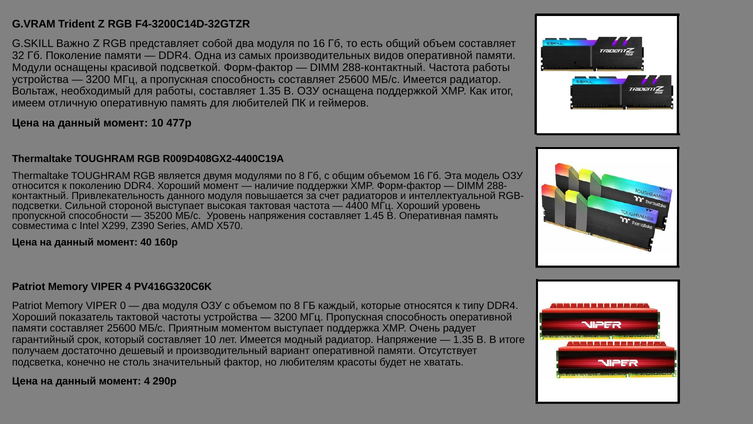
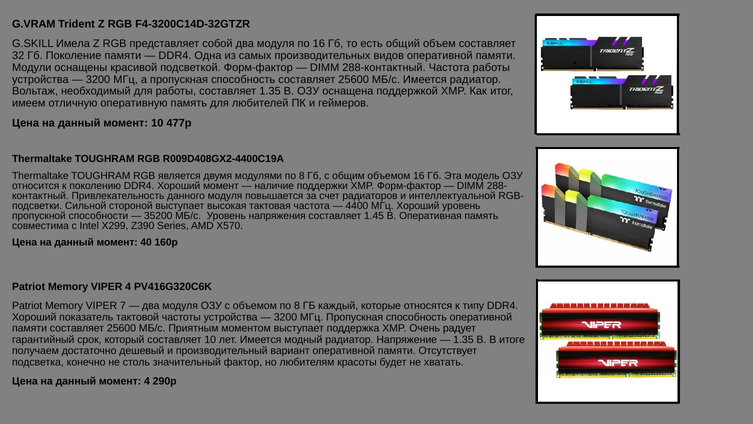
Важно: Важно -> Имела (73, 44)
0: 0 -> 7 (123, 305)
